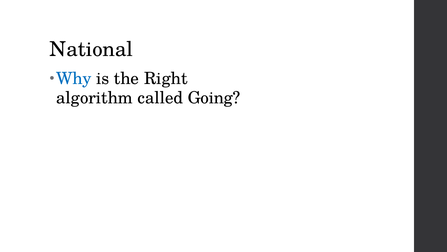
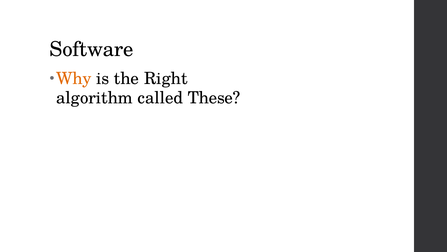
National: National -> Software (91, 49)
Why colour: blue -> orange (74, 78)
Going: Going -> These (214, 98)
